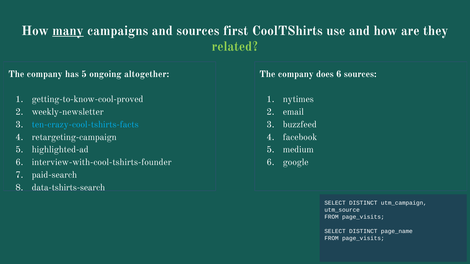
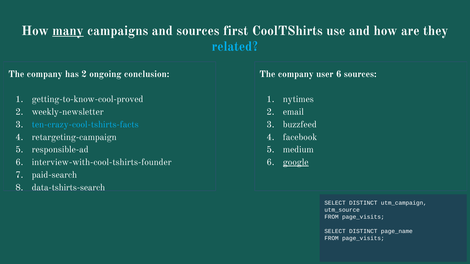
related colour: light green -> light blue (235, 46)
has 5: 5 -> 2 (84, 74)
altogether: altogether -> conclusion (147, 74)
does: does -> user (325, 74)
highlighted-ad: highlighted-ad -> responsible-ad (60, 150)
google underline: none -> present (296, 162)
